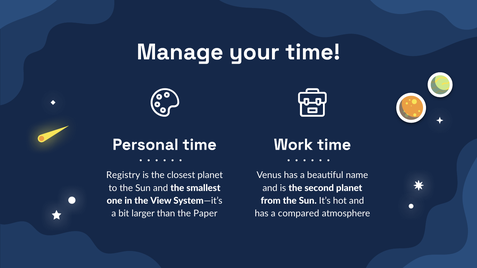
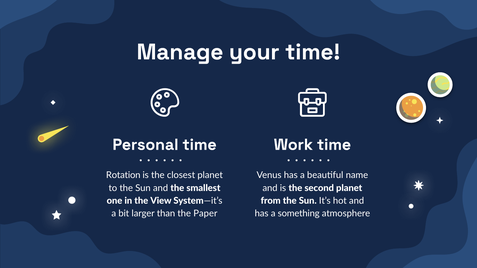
Registry: Registry -> Rotation (123, 175)
compared: compared -> something (299, 214)
